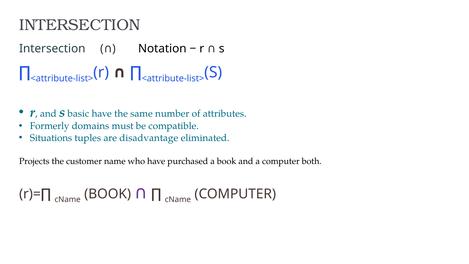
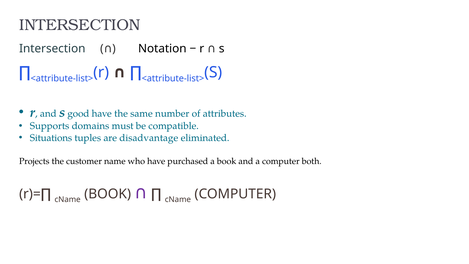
basic: basic -> good (78, 113)
Formerly: Formerly -> Supports (50, 126)
